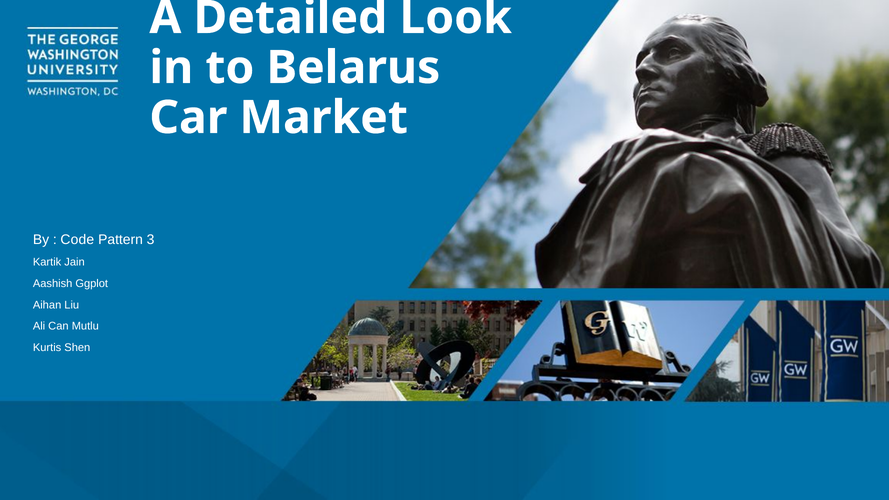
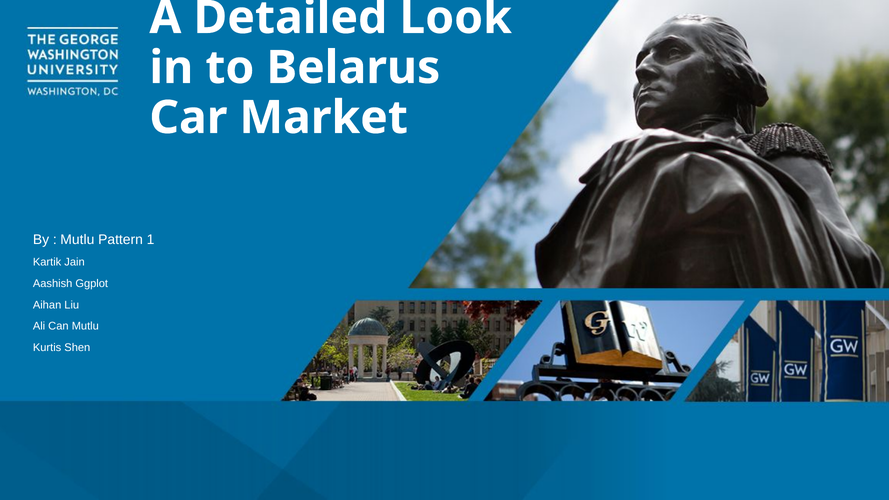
Code: Code -> Mutlu (77, 240)
3: 3 -> 1 (151, 240)
